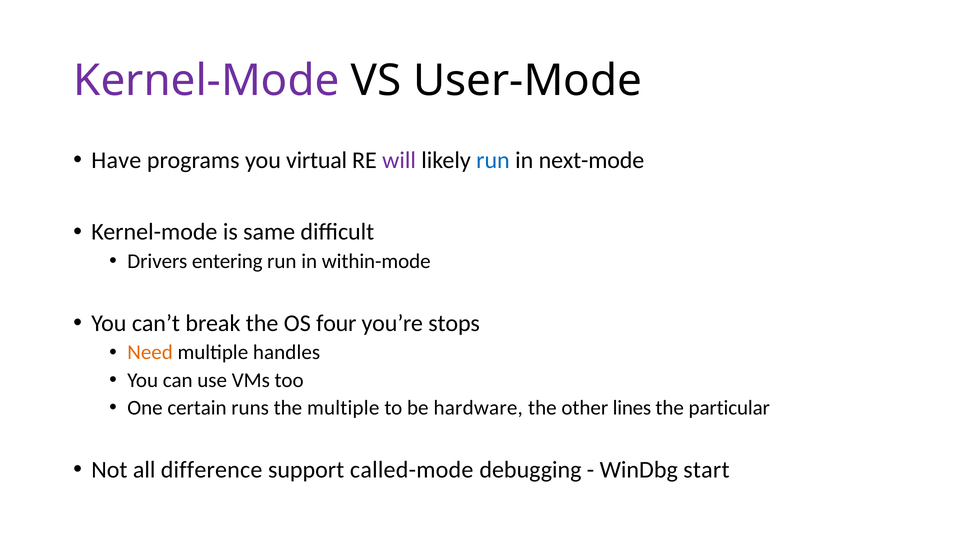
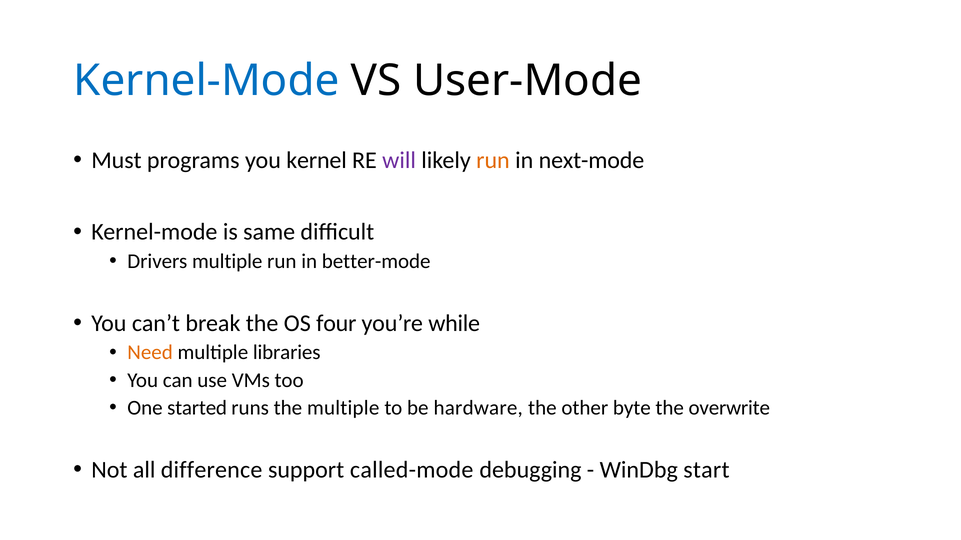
Kernel-Mode colour: purple -> blue (206, 81)
Have: Have -> Must (116, 160)
virtual: virtual -> kernel (317, 160)
run colour: blue -> orange (493, 160)
Drivers entering: entering -> multiple (227, 262)
within-mode: within-mode -> better-mode (376, 262)
stops: stops -> while (454, 324)
handles: handles -> libraries (287, 353)
certain: certain -> started (197, 408)
lines: lines -> byte (632, 408)
particular: particular -> overwrite (729, 408)
